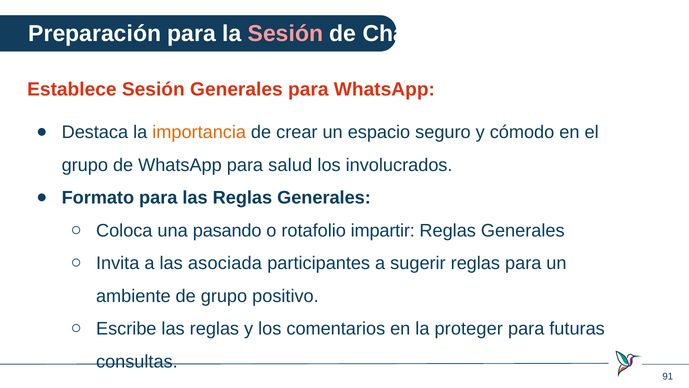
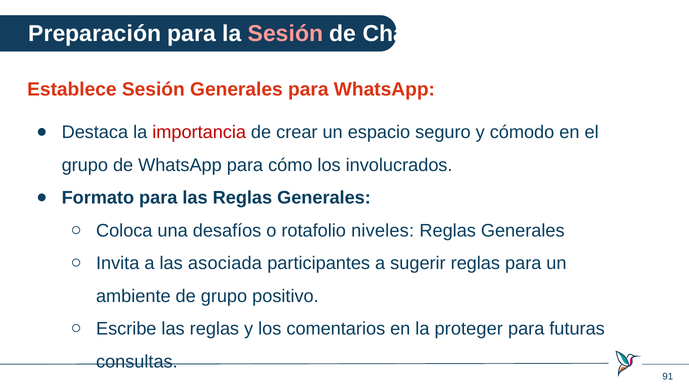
importancia colour: orange -> red (199, 132)
salud: salud -> cómo (290, 165)
pasando: pasando -> desafíos (227, 230)
impartir: impartir -> niveles (383, 230)
